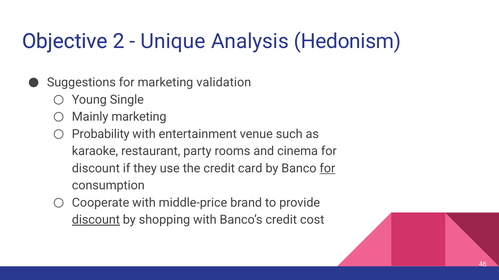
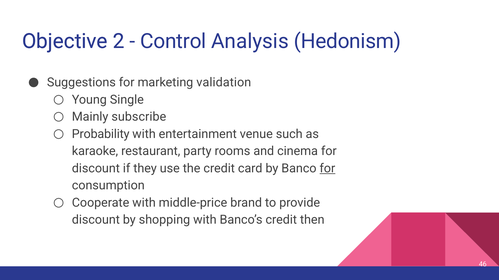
Unique: Unique -> Control (173, 41)
Mainly marketing: marketing -> subscribe (139, 117)
discount underline: present -> none (96, 220)
cost: cost -> then (312, 220)
